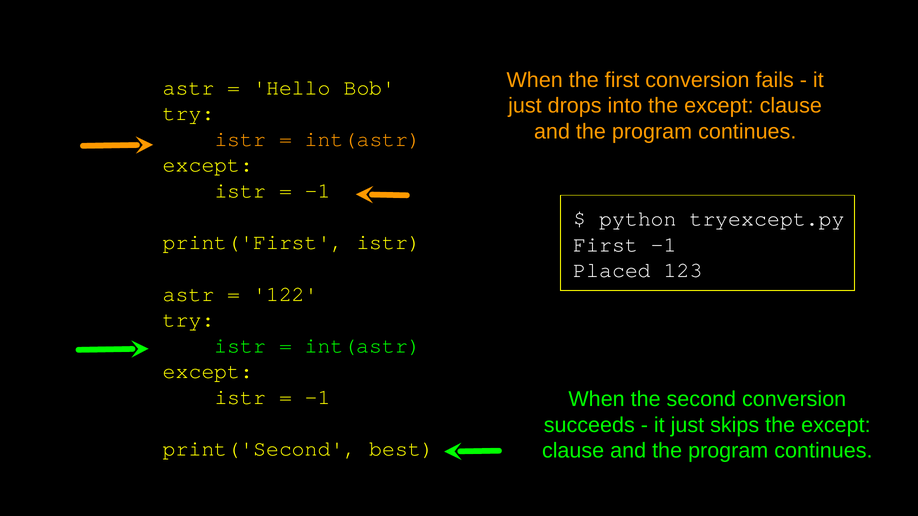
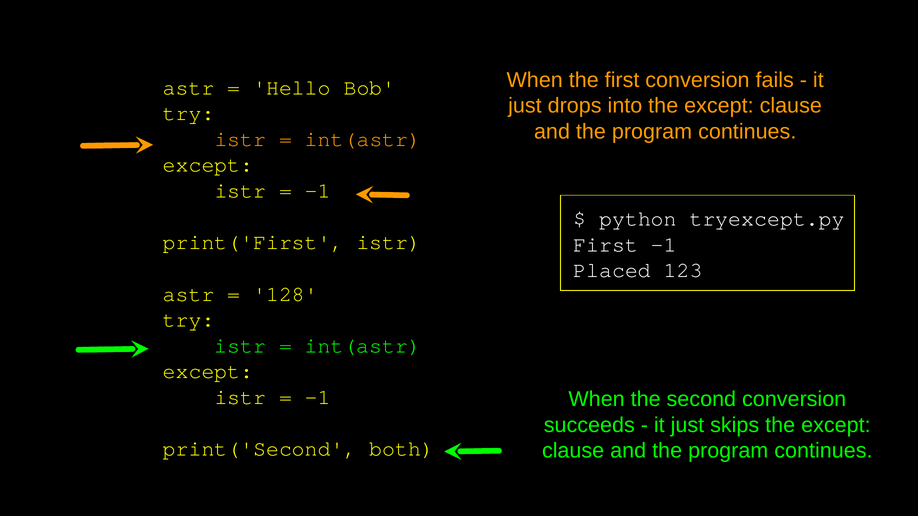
122: 122 -> 128 (285, 294)
best: best -> both (402, 449)
